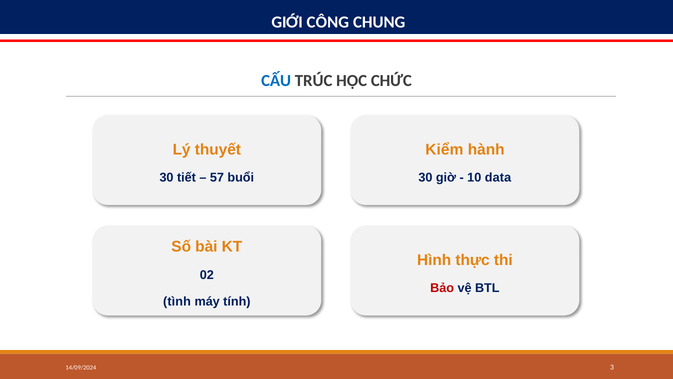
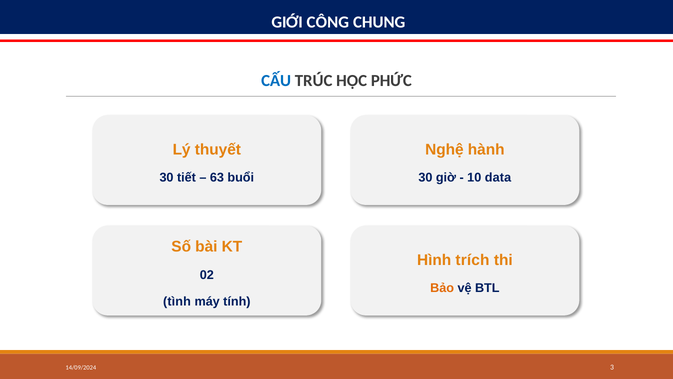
CHỨC: CHỨC -> PHỨC (391, 81)
Kiểm: Kiểm -> Nghệ (444, 149)
57: 57 -> 63 (217, 178)
thực: thực -> trích (472, 260)
Bảo colour: red -> orange (442, 288)
